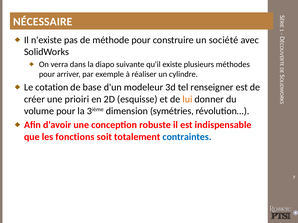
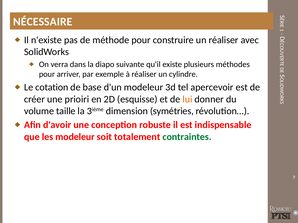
un société: société -> réaliser (224, 40)
renseigner: renseigner -> apercevoir (212, 87)
volume pour: pour -> taille (66, 111)
les fonctions: fonctions -> modeleur (75, 137)
contraintes colour: blue -> green (187, 137)
